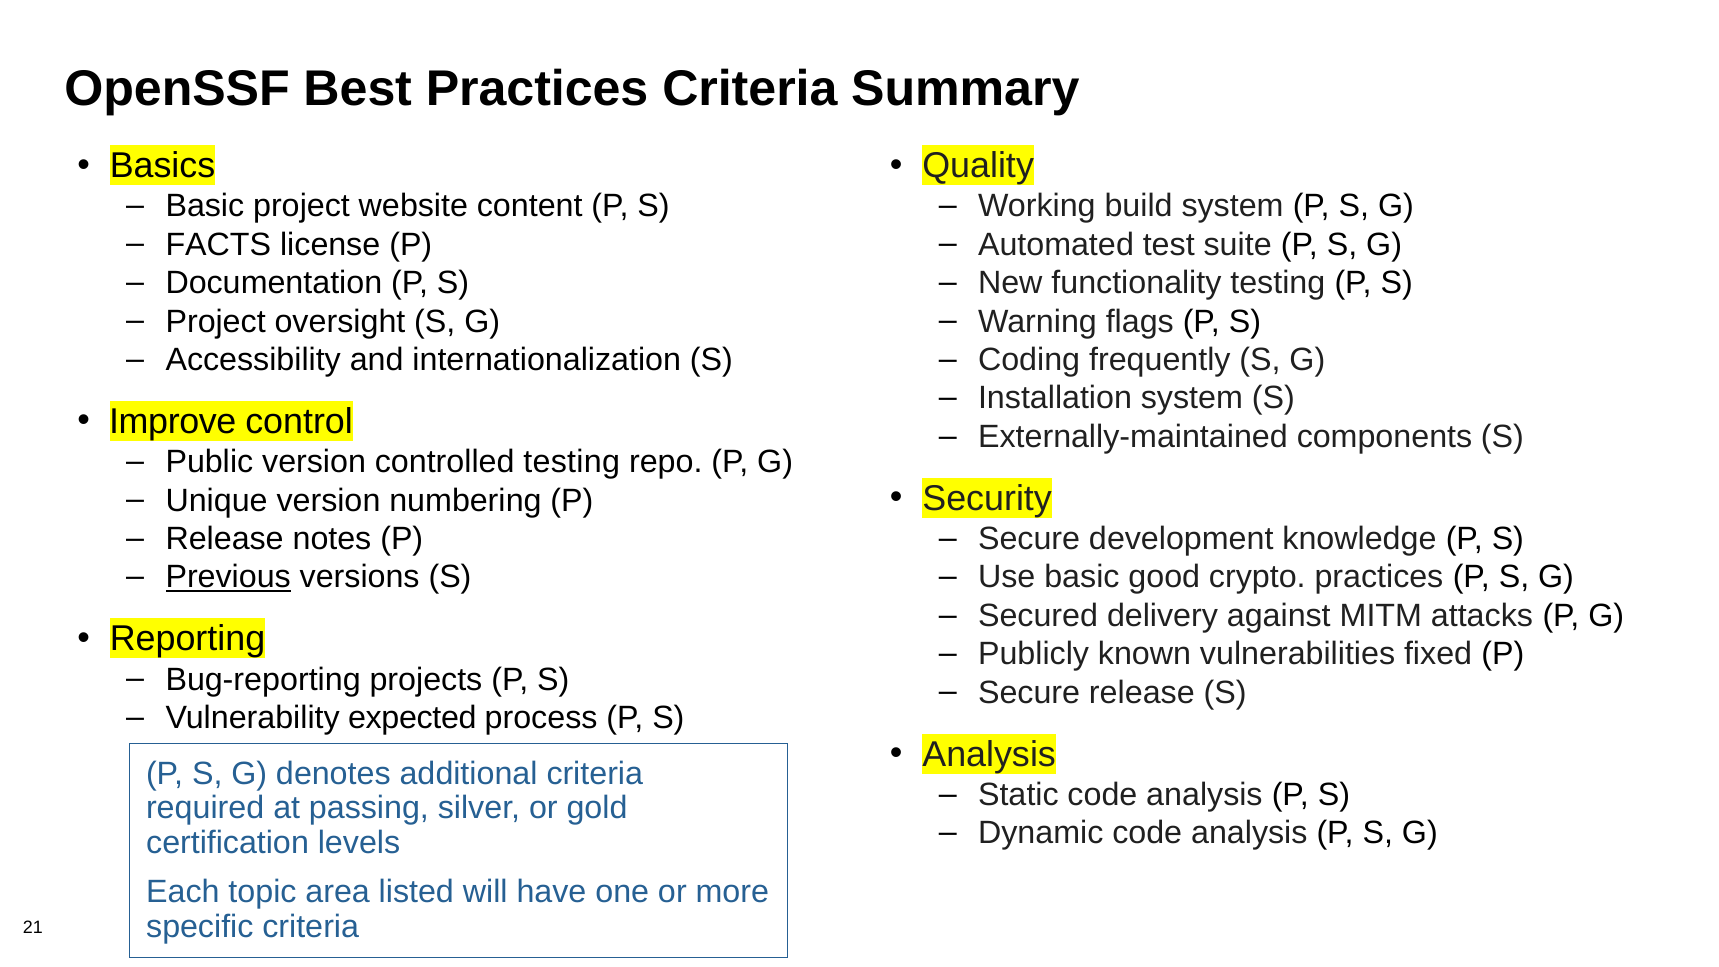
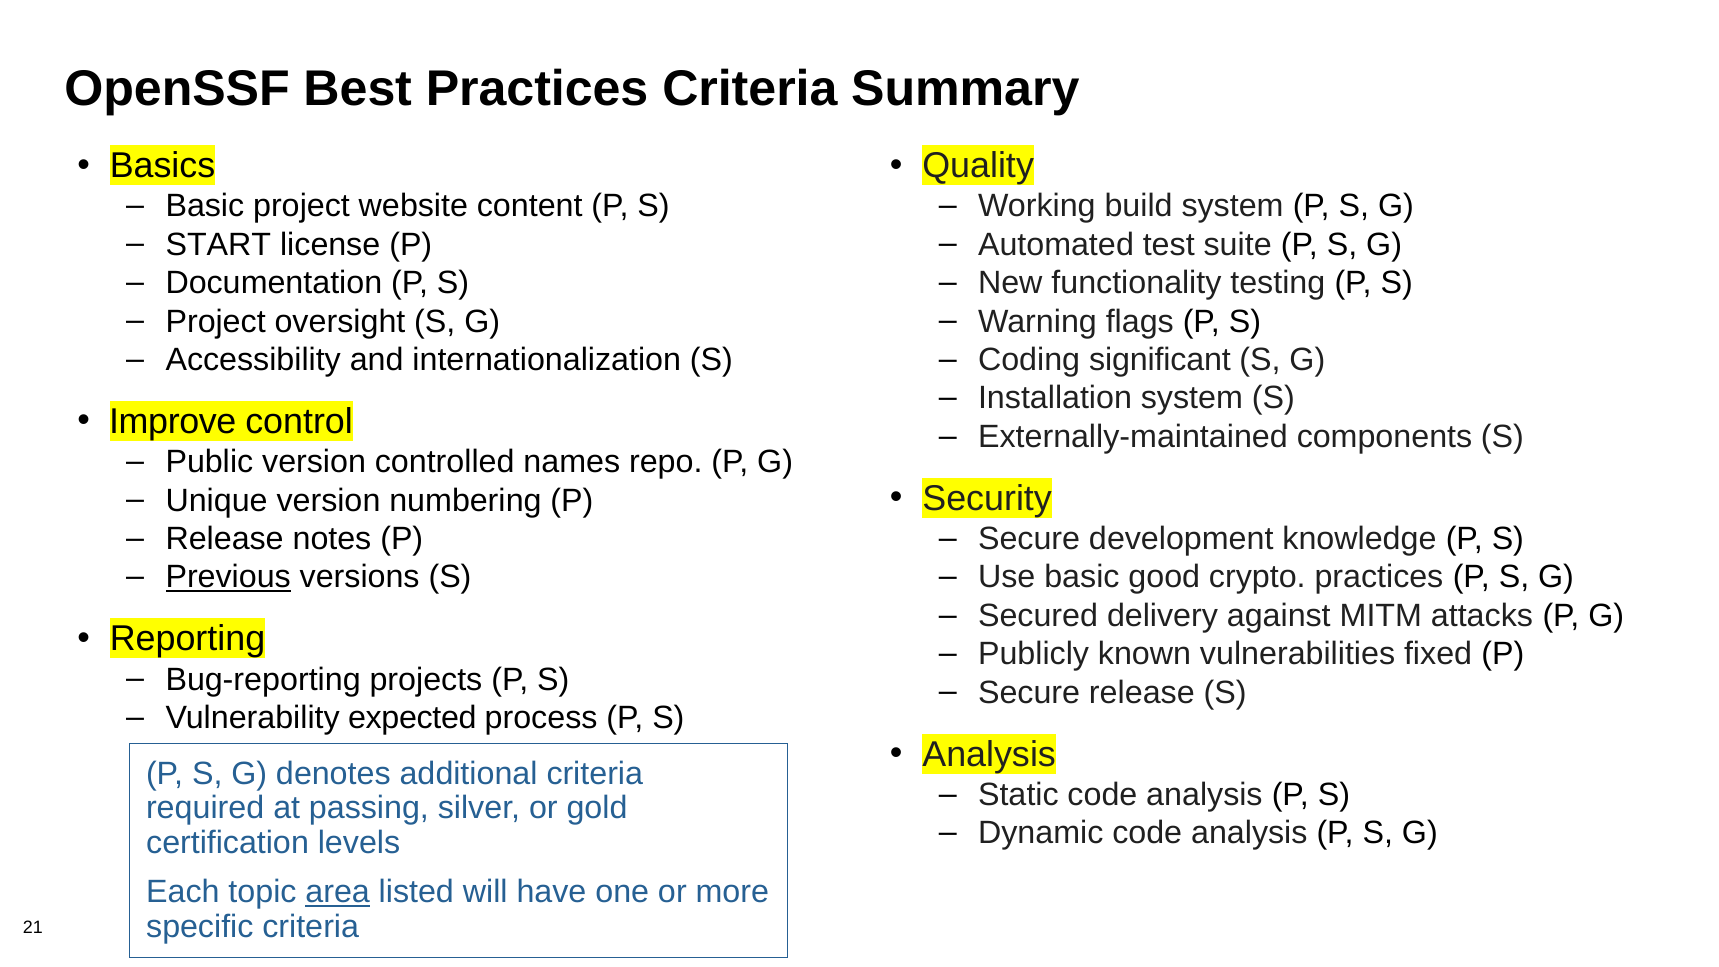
FACTS: FACTS -> START (218, 245)
frequently: frequently -> significant (1160, 360)
controlled testing: testing -> names (572, 462)
area underline: none -> present (338, 892)
